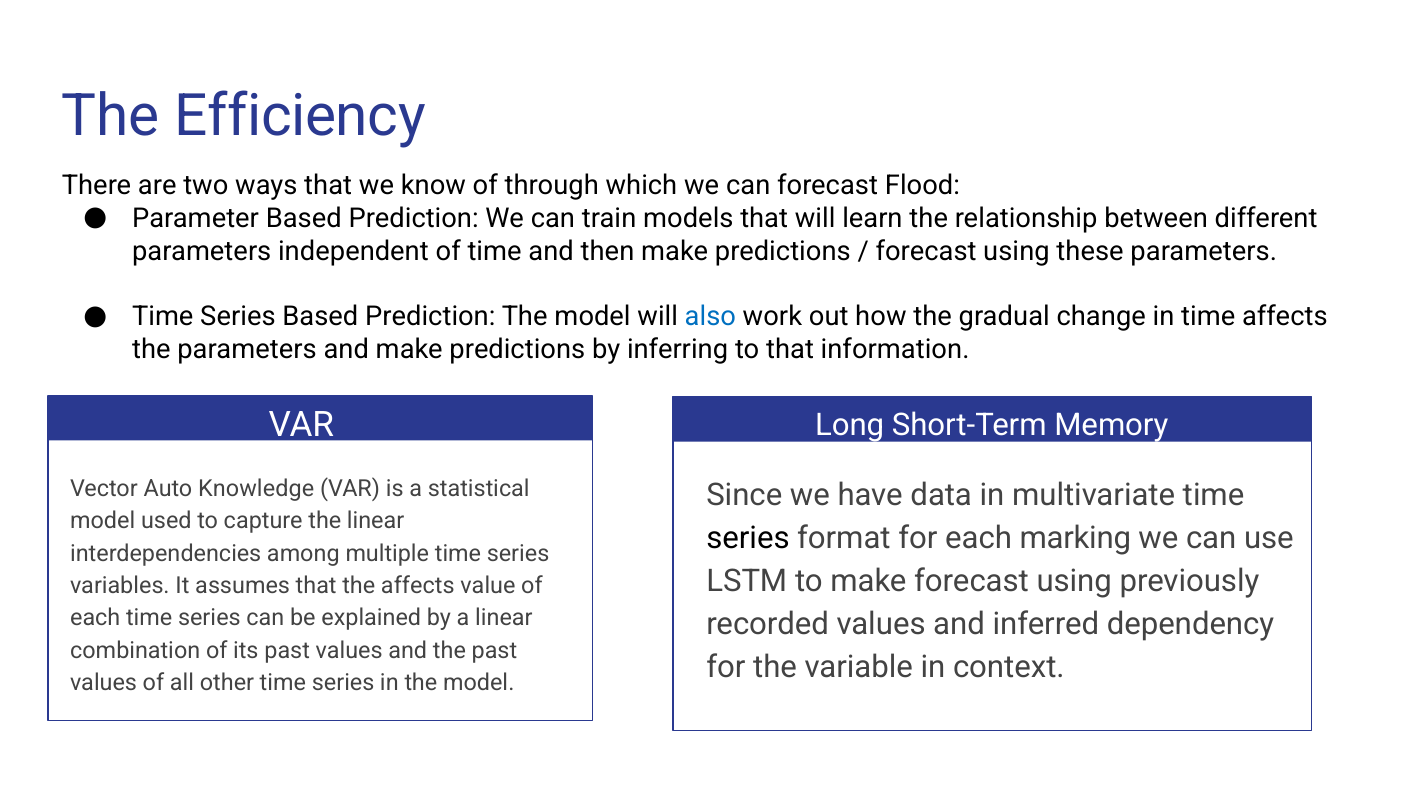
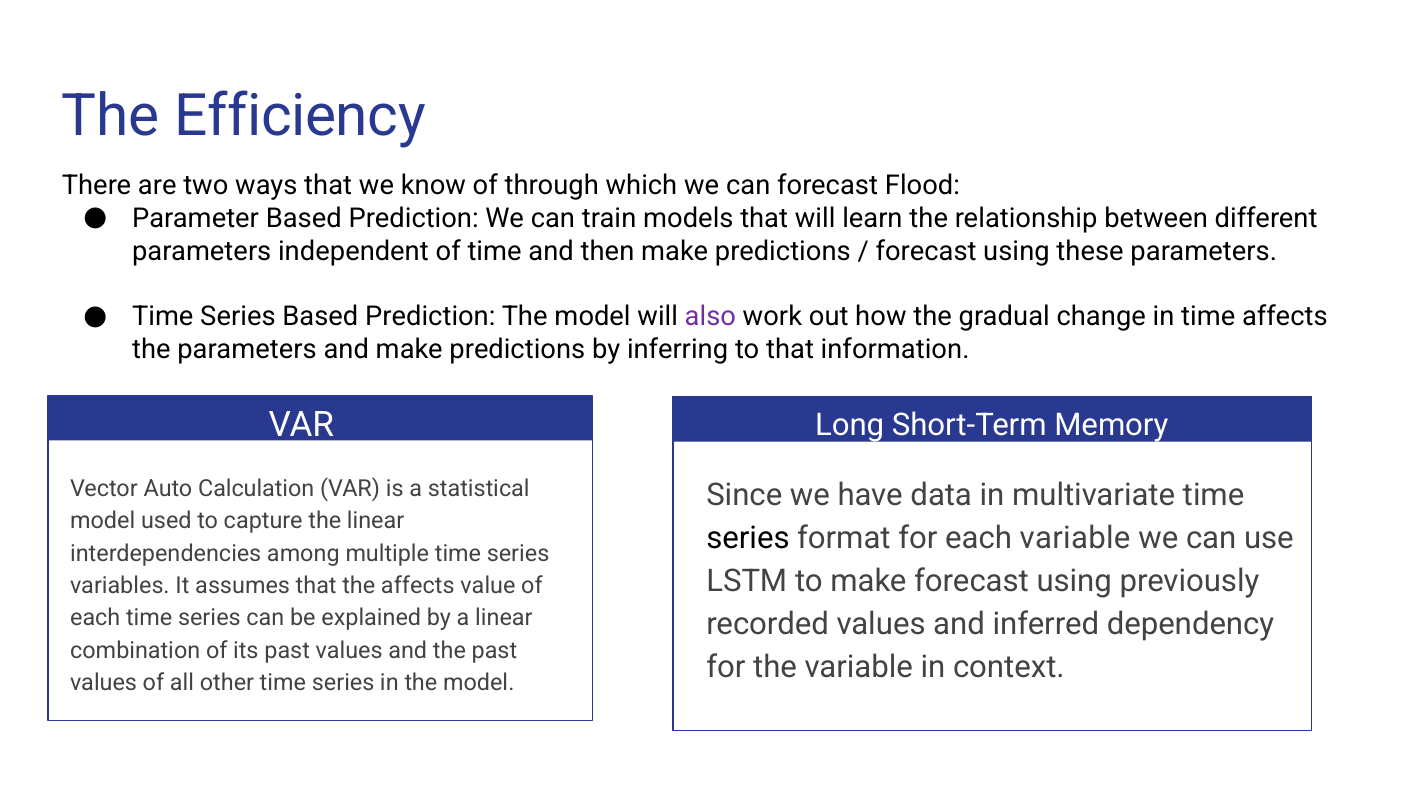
also colour: blue -> purple (710, 317)
Knowledge: Knowledge -> Calculation (256, 489)
each marking: marking -> variable (1075, 539)
